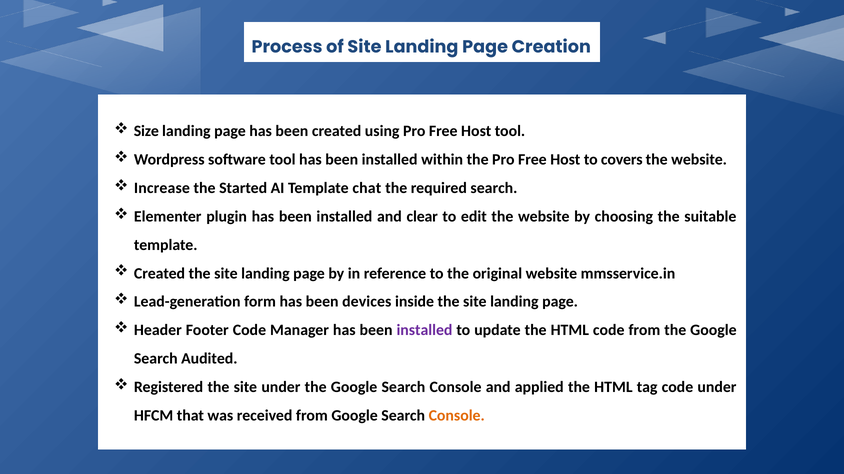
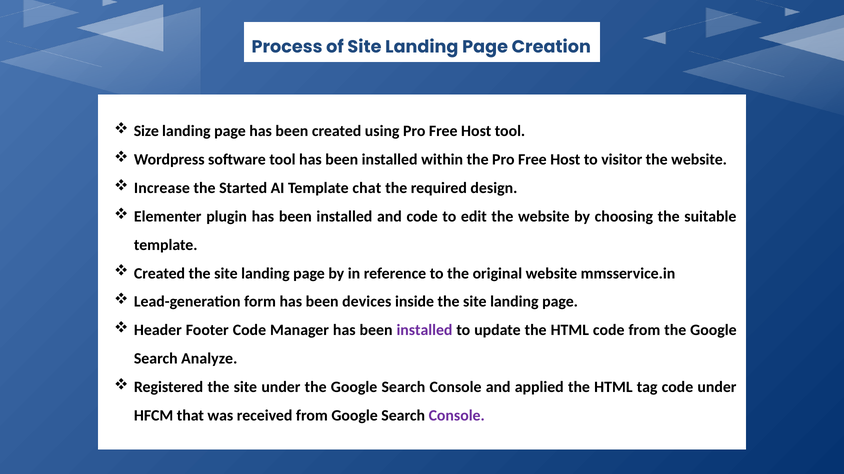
covers: covers -> visitor (622, 160)
required search: search -> design (494, 188)
and clear: clear -> code (422, 217)
Audited: Audited -> Analyze (209, 359)
Console colour: orange -> purple (457, 416)
